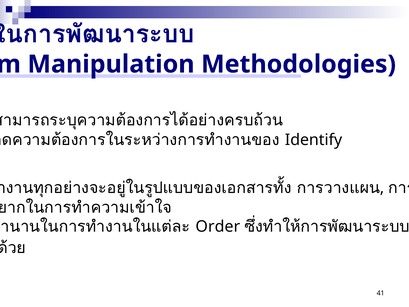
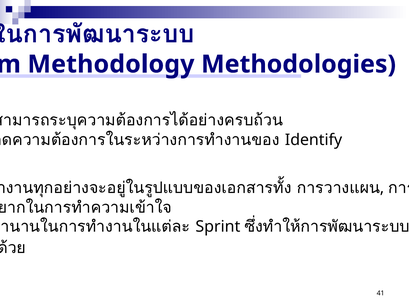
Manipulation: Manipulation -> Methodology (111, 64)
Order: Order -> Sprint (218, 226)
